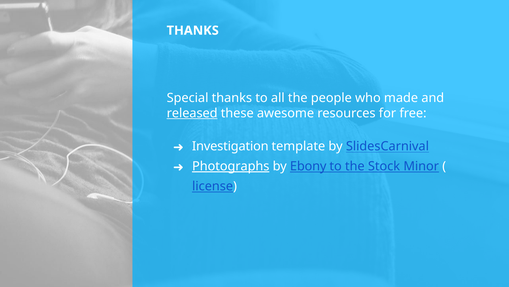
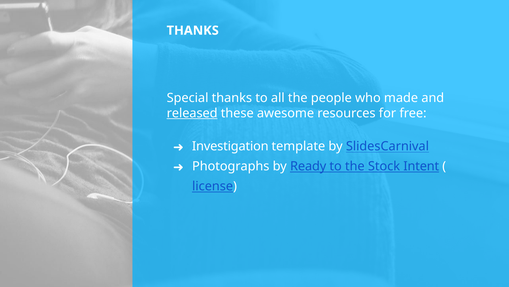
Photographs underline: present -> none (231, 166)
Ebony: Ebony -> Ready (308, 166)
Minor: Minor -> Intent (421, 166)
